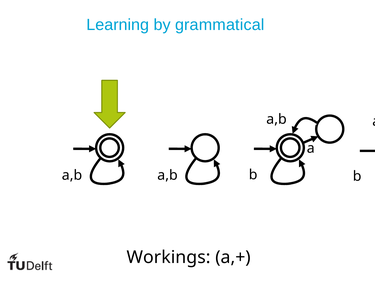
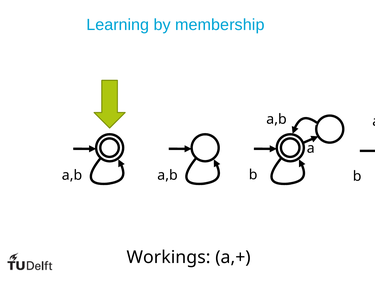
grammatical: grammatical -> membership (220, 25)
